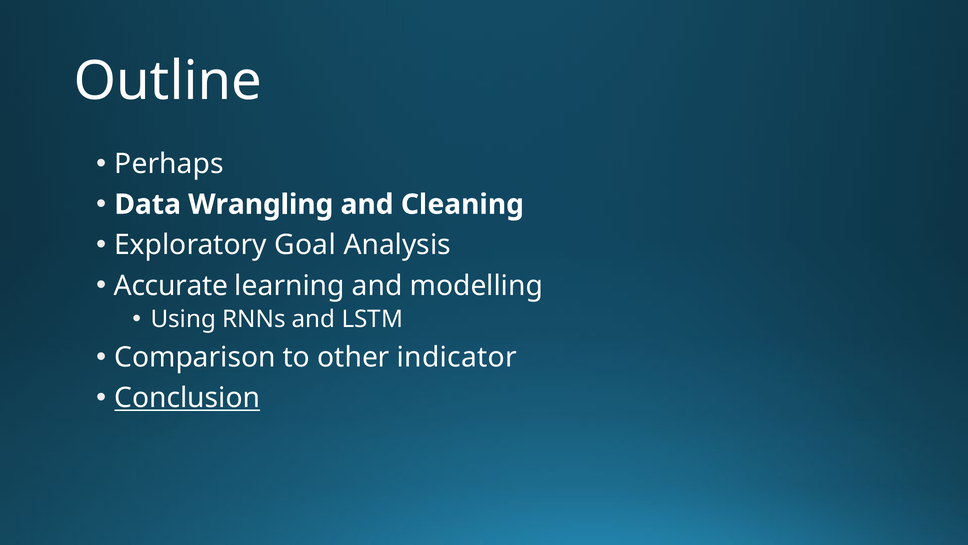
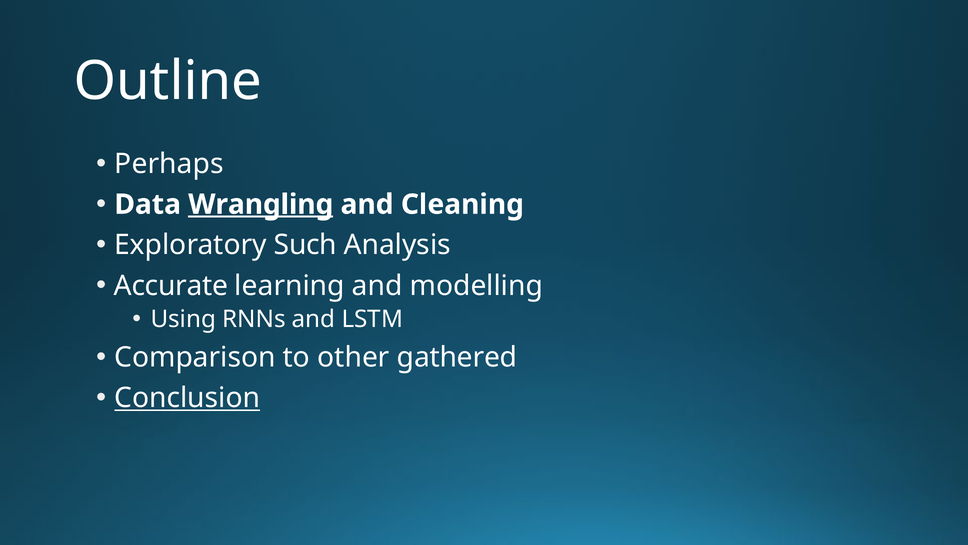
Wrangling underline: none -> present (261, 204)
Goal: Goal -> Such (305, 245)
indicator: indicator -> gathered (457, 357)
